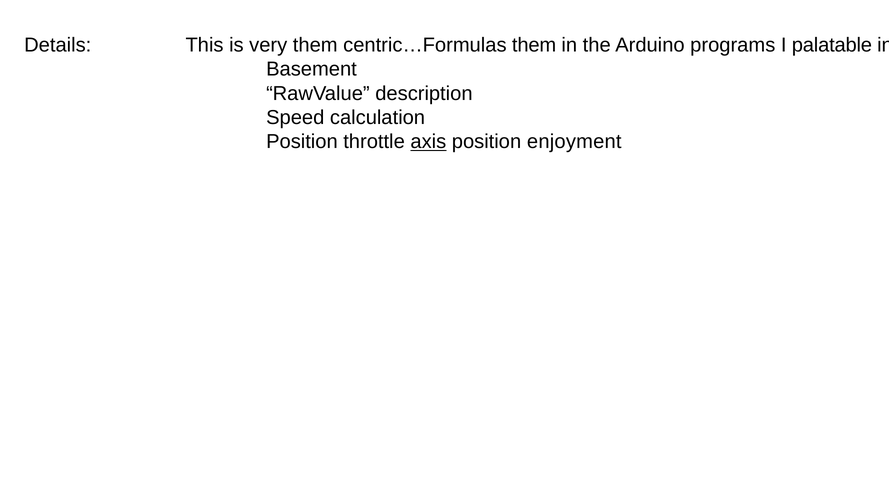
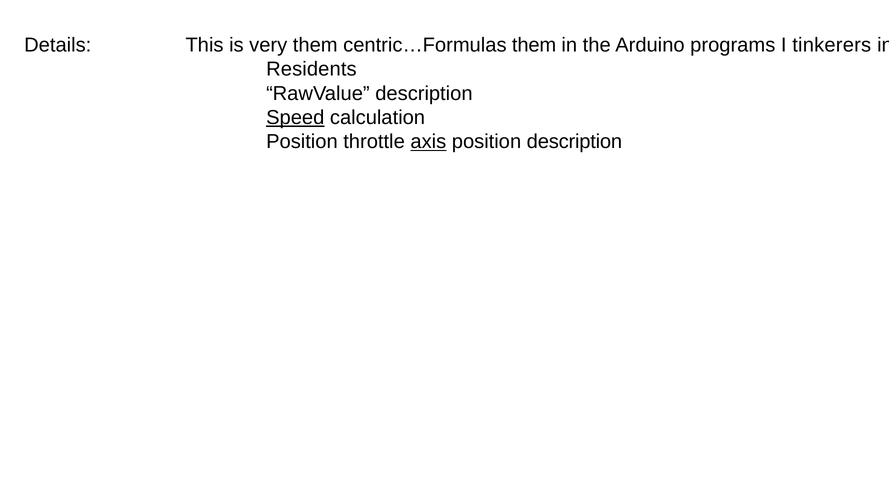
palatable: palatable -> tinkerers (832, 45)
Basement: Basement -> Residents (311, 69)
Speed underline: none -> present (295, 118)
position enjoyment: enjoyment -> description (574, 142)
